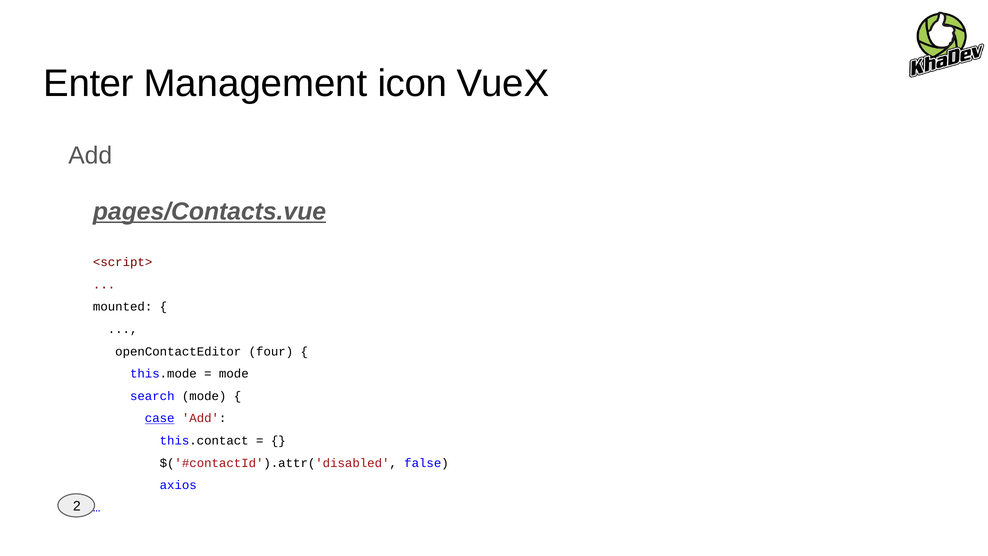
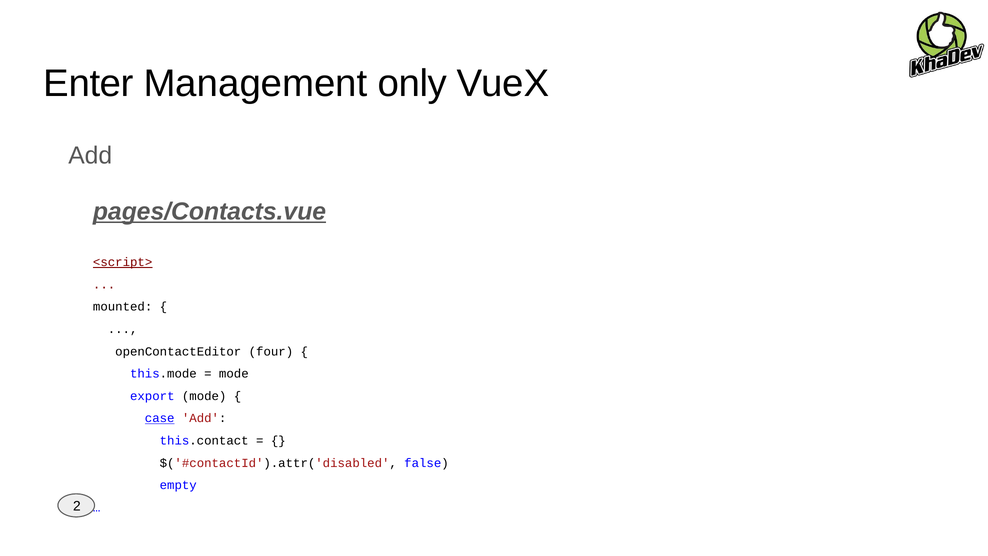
icon: icon -> only (412, 84)
<script> underline: none -> present (123, 262)
search: search -> export (152, 396)
axios: axios -> empty (178, 485)
